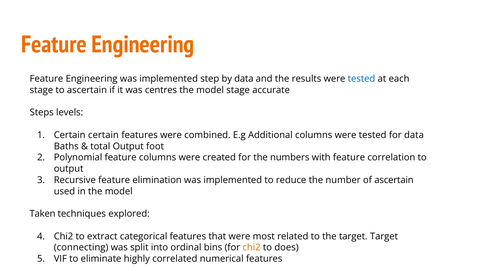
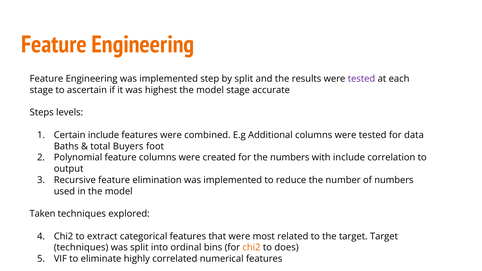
by data: data -> split (244, 79)
tested colour: blue -> purple (361, 79)
centres: centres -> highest (161, 90)
Certain certain: certain -> include (104, 135)
total Output: Output -> Buyers (128, 146)
with feature: feature -> include (349, 158)
of ascertain: ascertain -> numbers (394, 180)
connecting: connecting -> techniques (81, 248)
